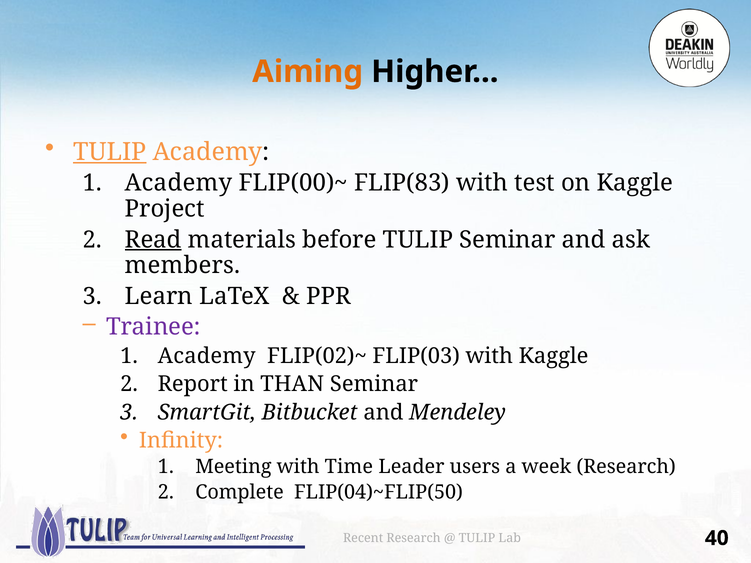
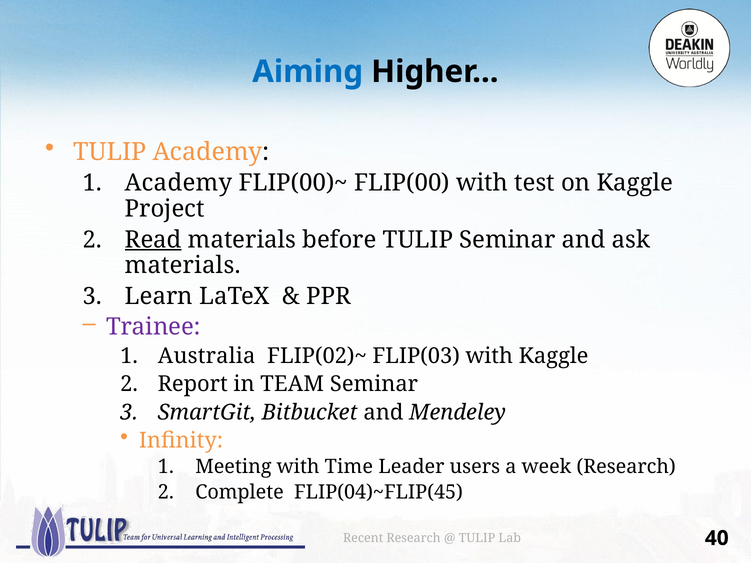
Aiming colour: orange -> blue (308, 72)
TULIP underline: present -> none (110, 152)
FLIP(83: FLIP(83 -> FLIP(00 (402, 183)
members: members -> materials (183, 266)
Academy: Academy -> Australia (207, 356)
THAN: THAN -> TEAM (292, 384)
FLIP(04)~FLIP(50: FLIP(04)~FLIP(50 -> FLIP(04)~FLIP(45 (379, 492)
